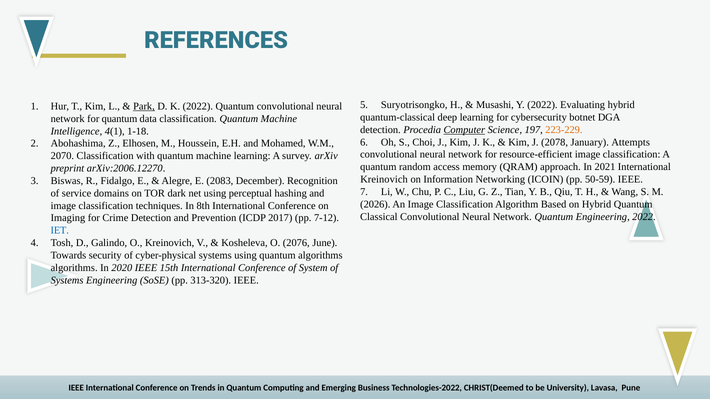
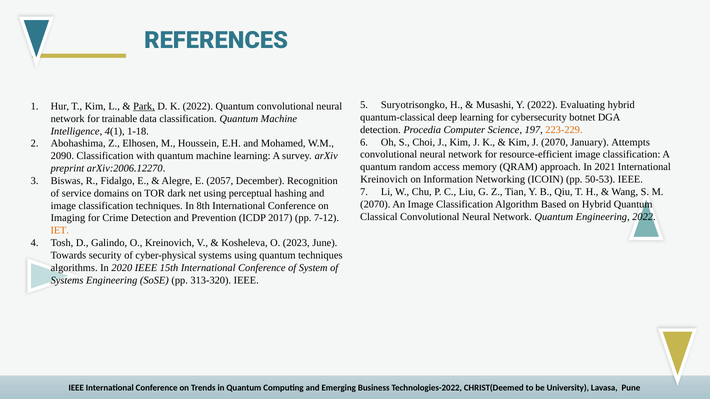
for quantum: quantum -> trainable (120, 119)
Computer underline: present -> none (464, 130)
J 2078: 2078 -> 2070 (555, 142)
2070: 2070 -> 2090 (62, 156)
50-59: 50-59 -> 50-53 (600, 180)
2083: 2083 -> 2057 (220, 181)
2026: 2026 -> 2070 (375, 204)
IET colour: blue -> orange (60, 231)
2076: 2076 -> 2023 (296, 243)
quantum algorithms: algorithms -> techniques (320, 256)
